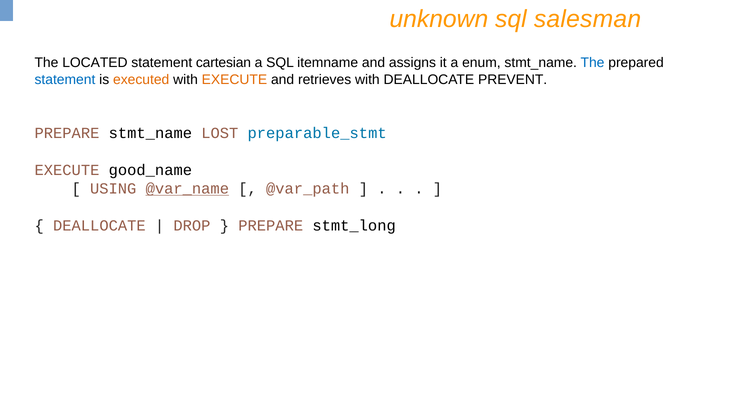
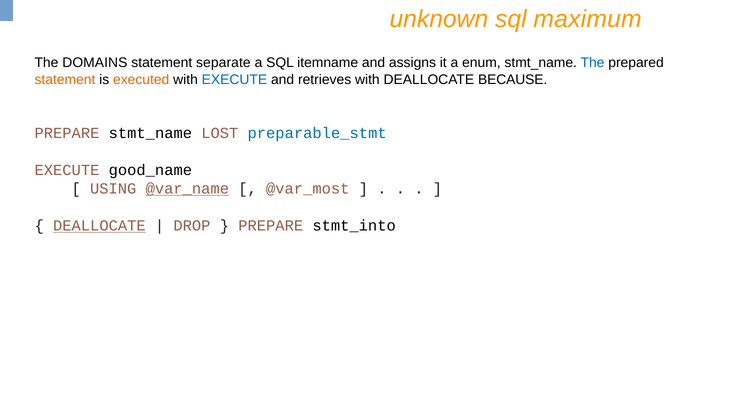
salesman: salesman -> maximum (588, 19)
LOCATED: LOCATED -> DOMAINS (95, 63)
cartesian: cartesian -> separate (223, 63)
statement colour: blue -> orange (65, 80)
EXECUTE colour: orange -> blue (234, 80)
PREVENT: PREVENT -> BECAUSE (513, 80)
@var_path: @var_path -> @var_most (308, 189)
DEALLOCATE underline: none -> present (99, 226)
stmt_long: stmt_long -> stmt_into (354, 226)
